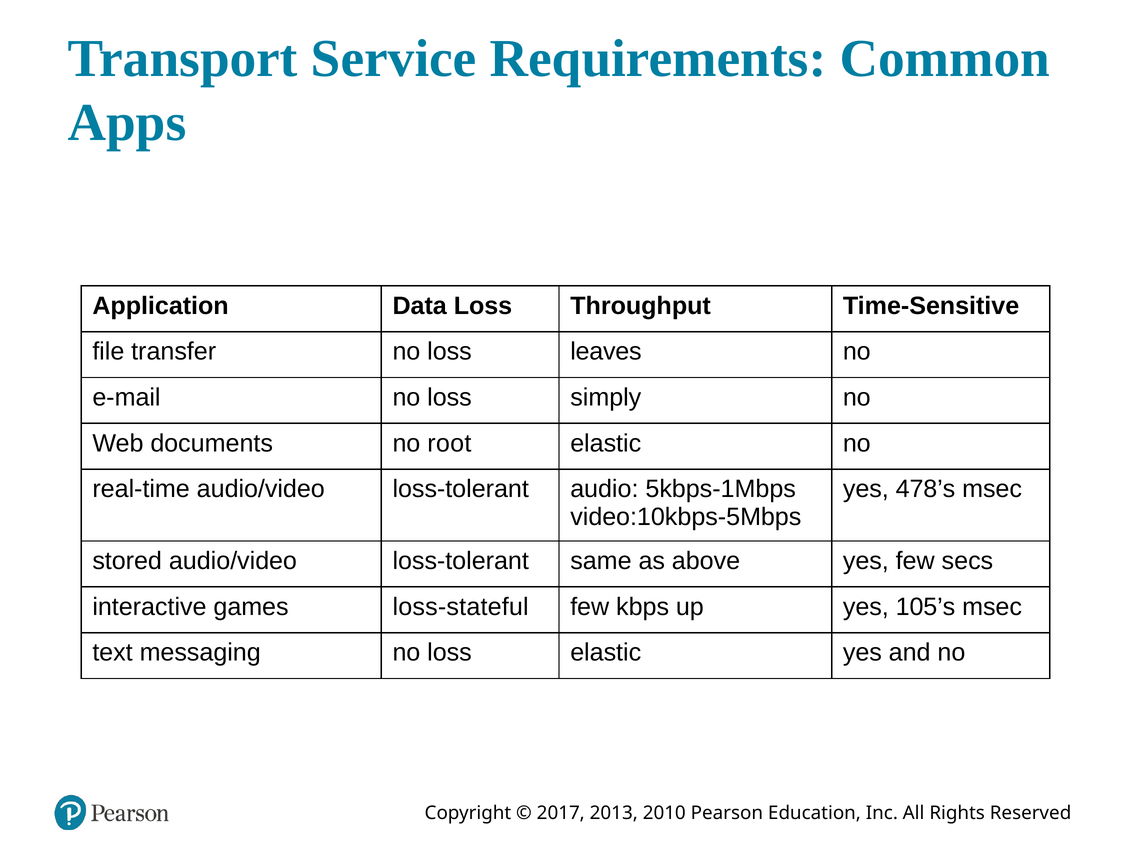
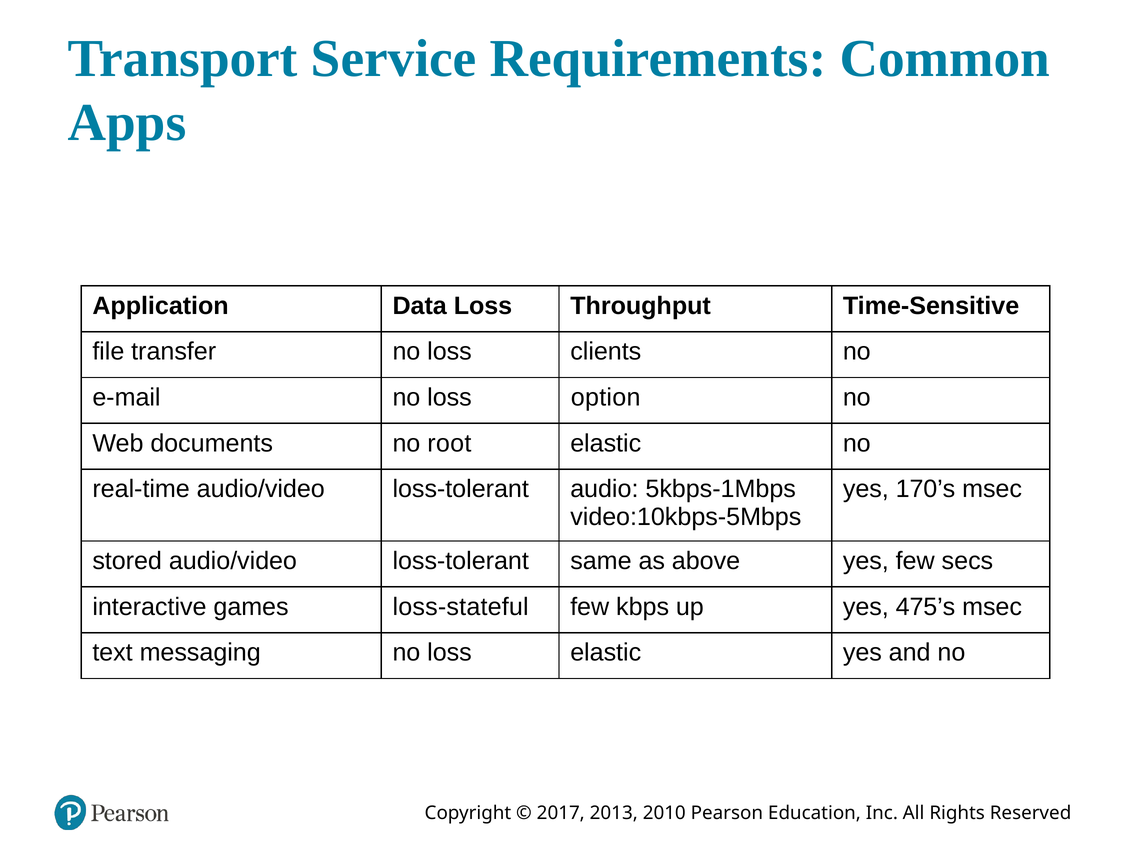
leaves: leaves -> clients (606, 352)
simply: simply -> option (606, 398)
478’s: 478’s -> 170’s (925, 489)
105’s: 105’s -> 475’s (925, 607)
